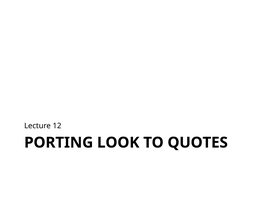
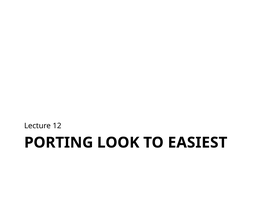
QUOTES: QUOTES -> EASIEST (198, 143)
